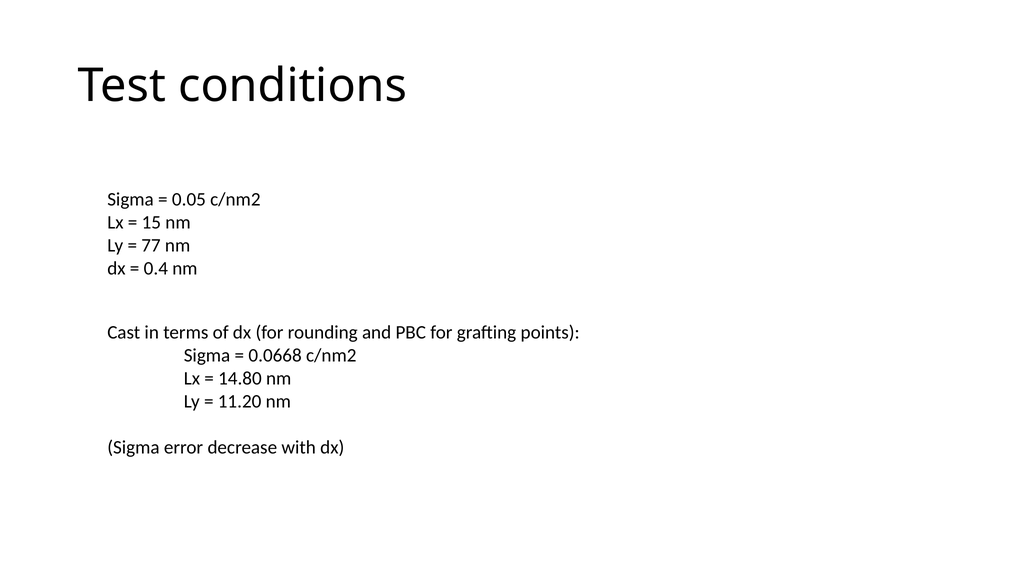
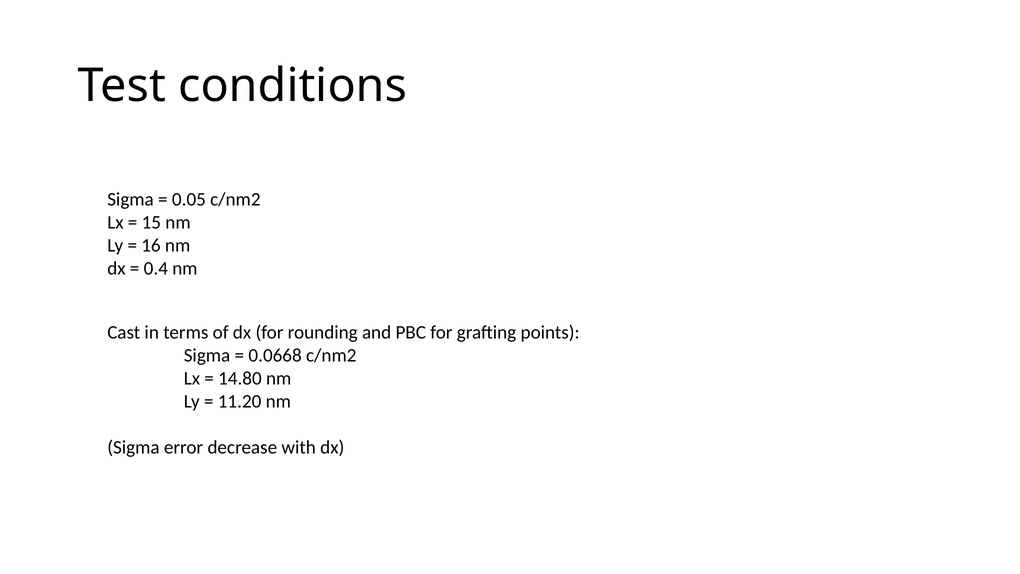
77: 77 -> 16 (151, 245)
